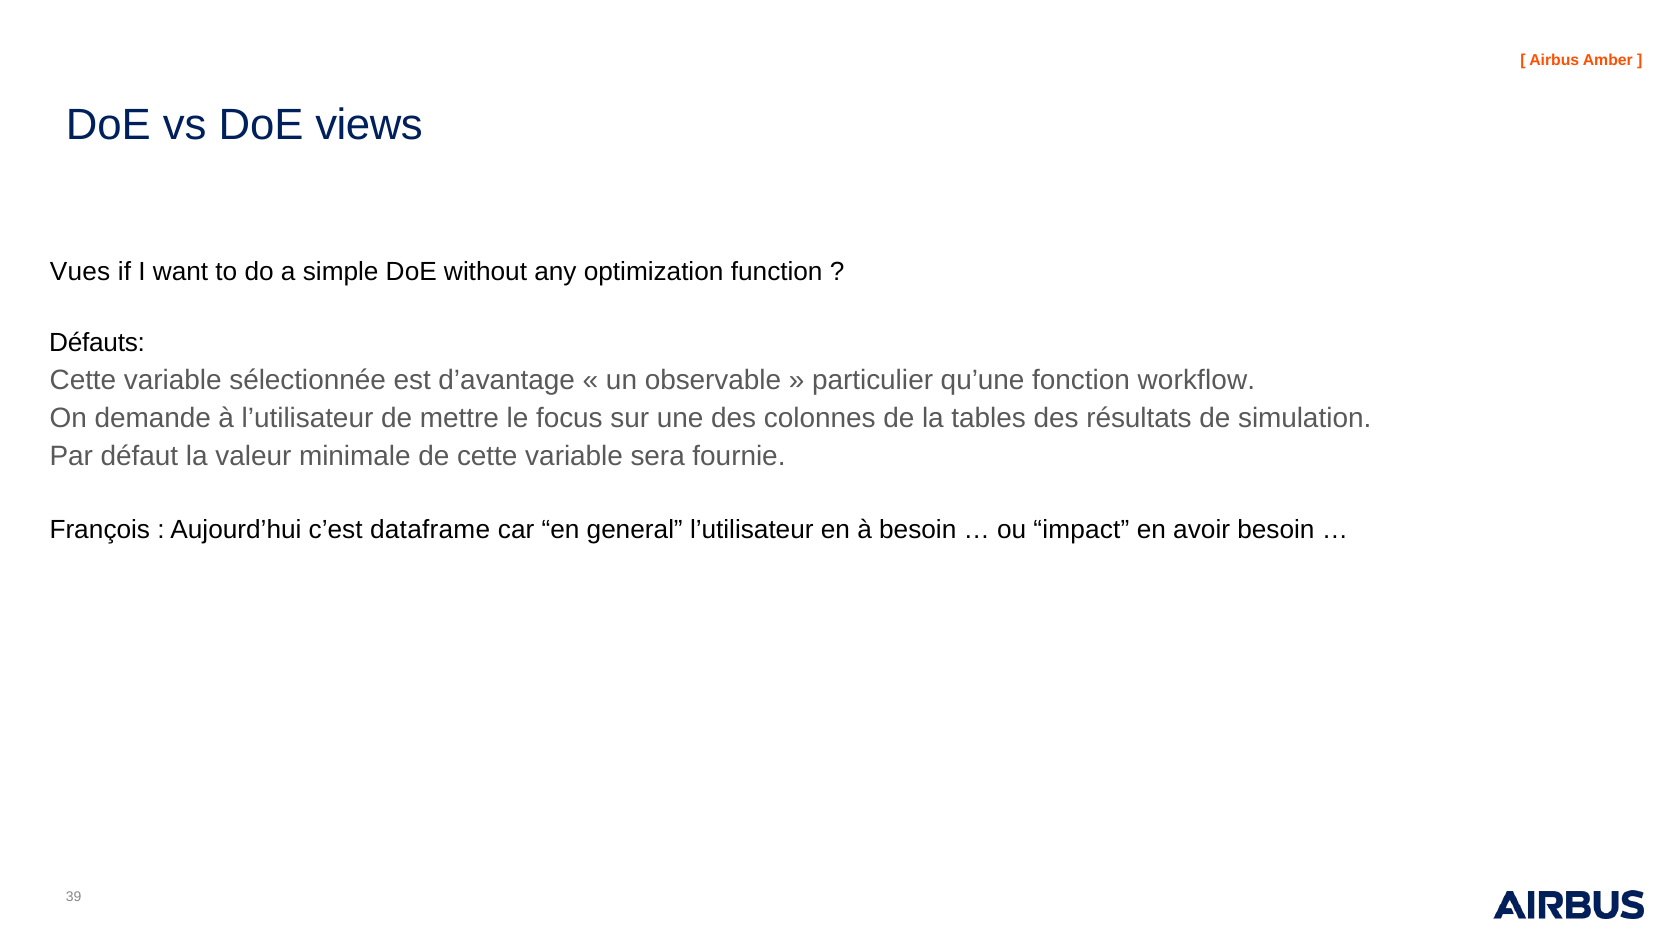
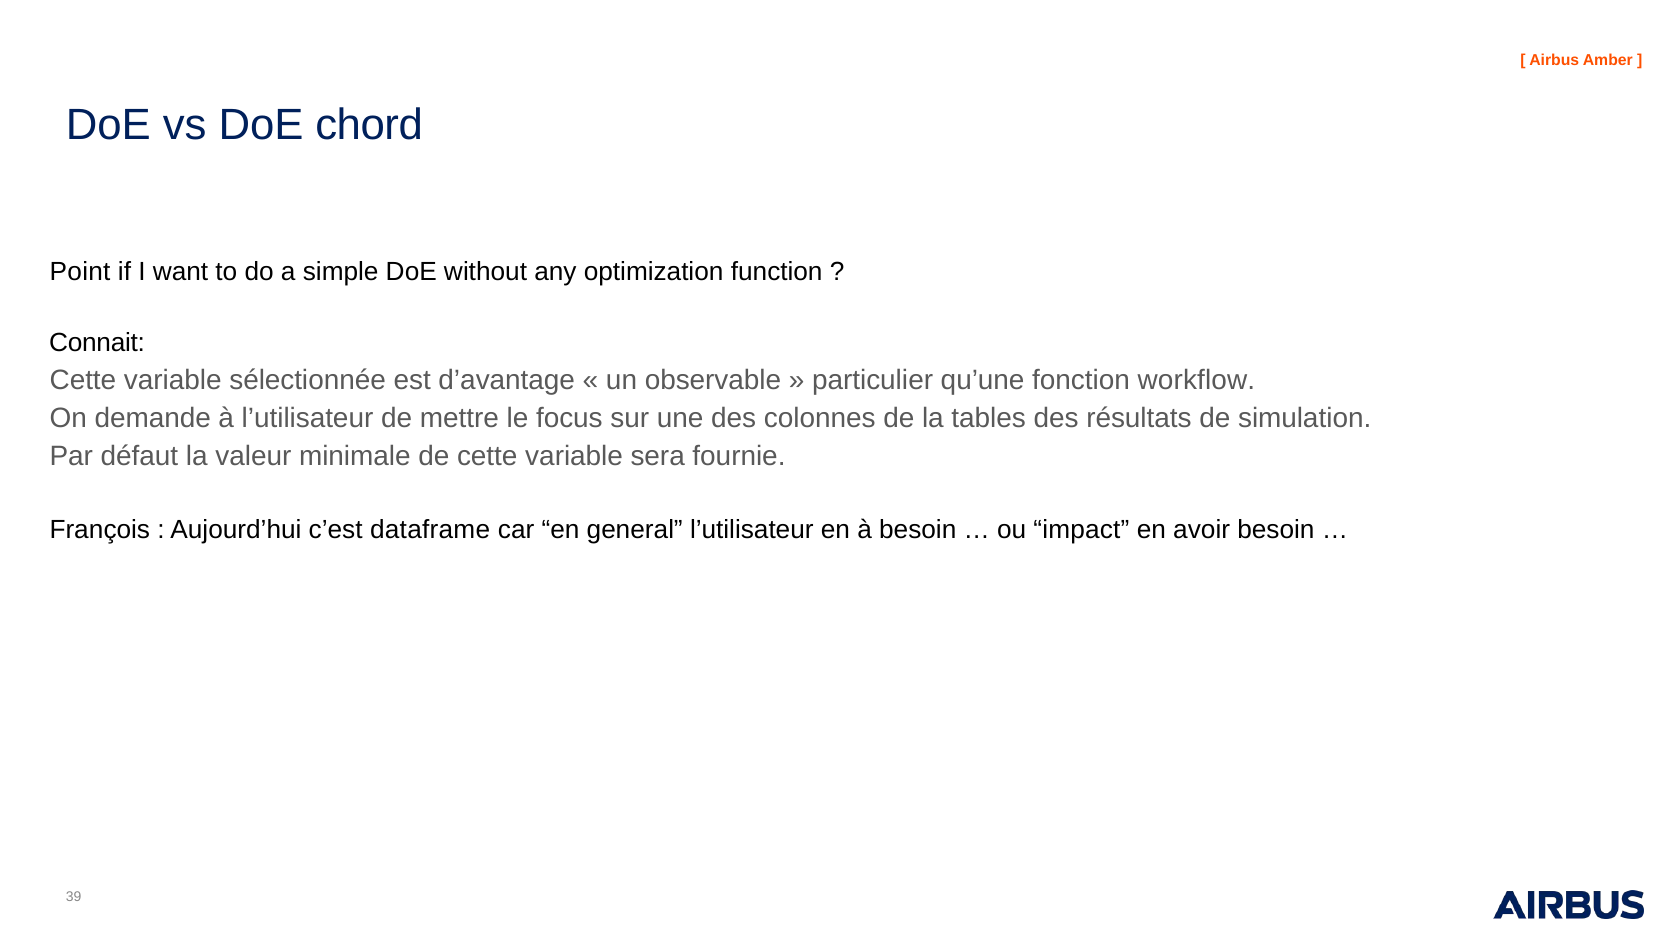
views: views -> chord (369, 125)
Vues: Vues -> Point (80, 272)
Défauts: Défauts -> Connait (97, 343)
